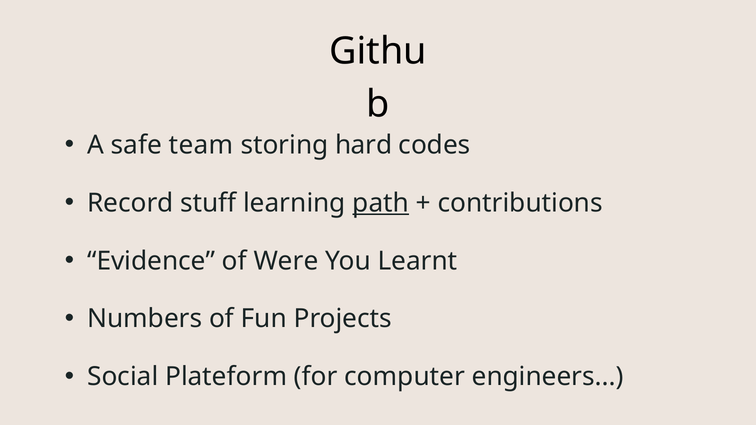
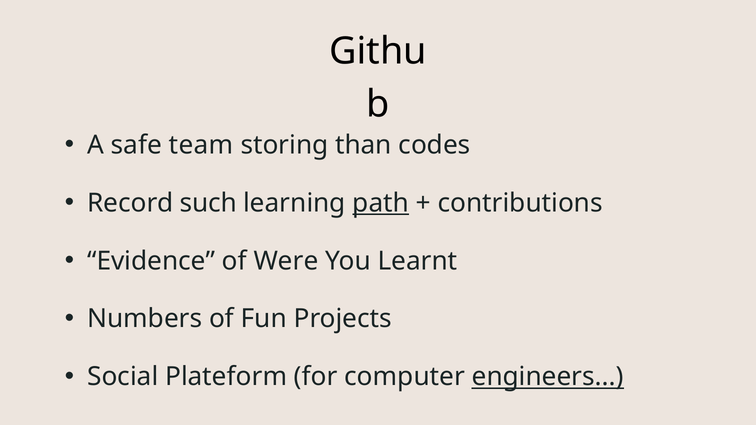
hard: hard -> than (363, 145)
stuff: stuff -> such (208, 203)
engineers underline: none -> present (548, 377)
